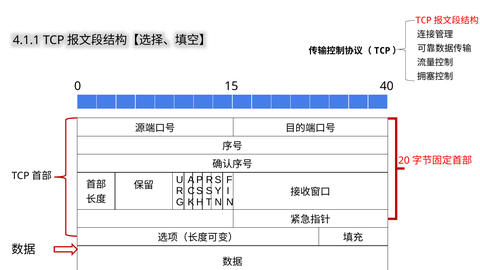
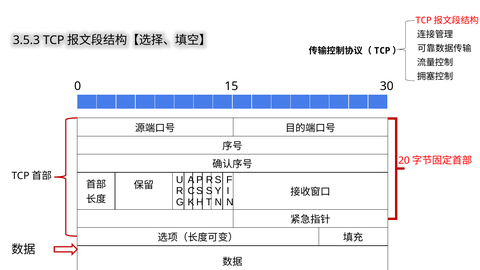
4.1.1: 4.1.1 -> 3.5.3 (26, 40)
40: 40 -> 30 (387, 86)
